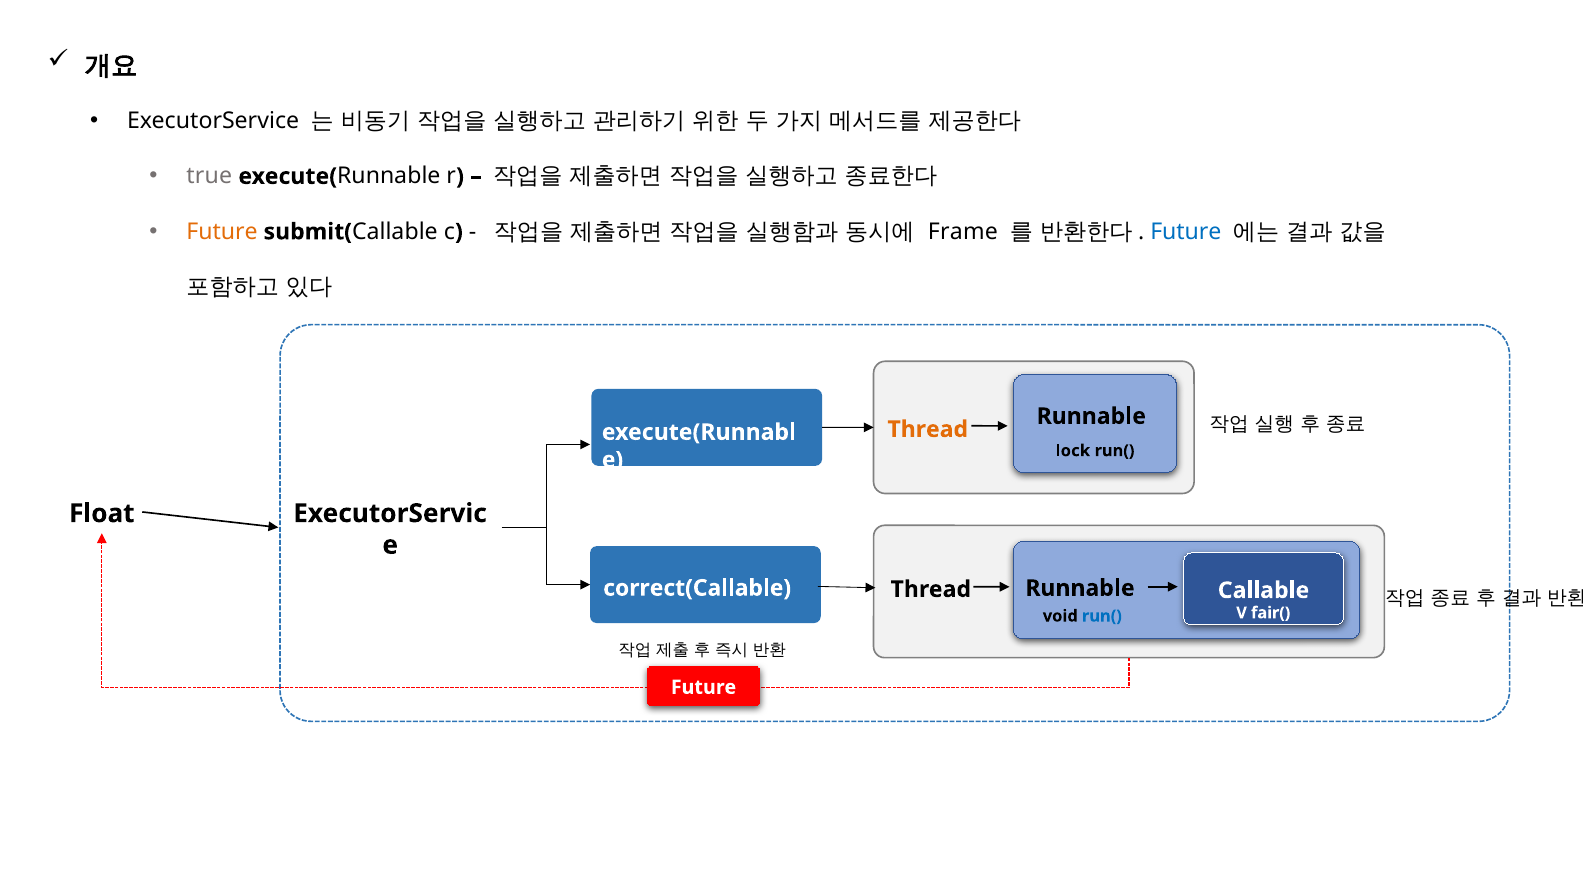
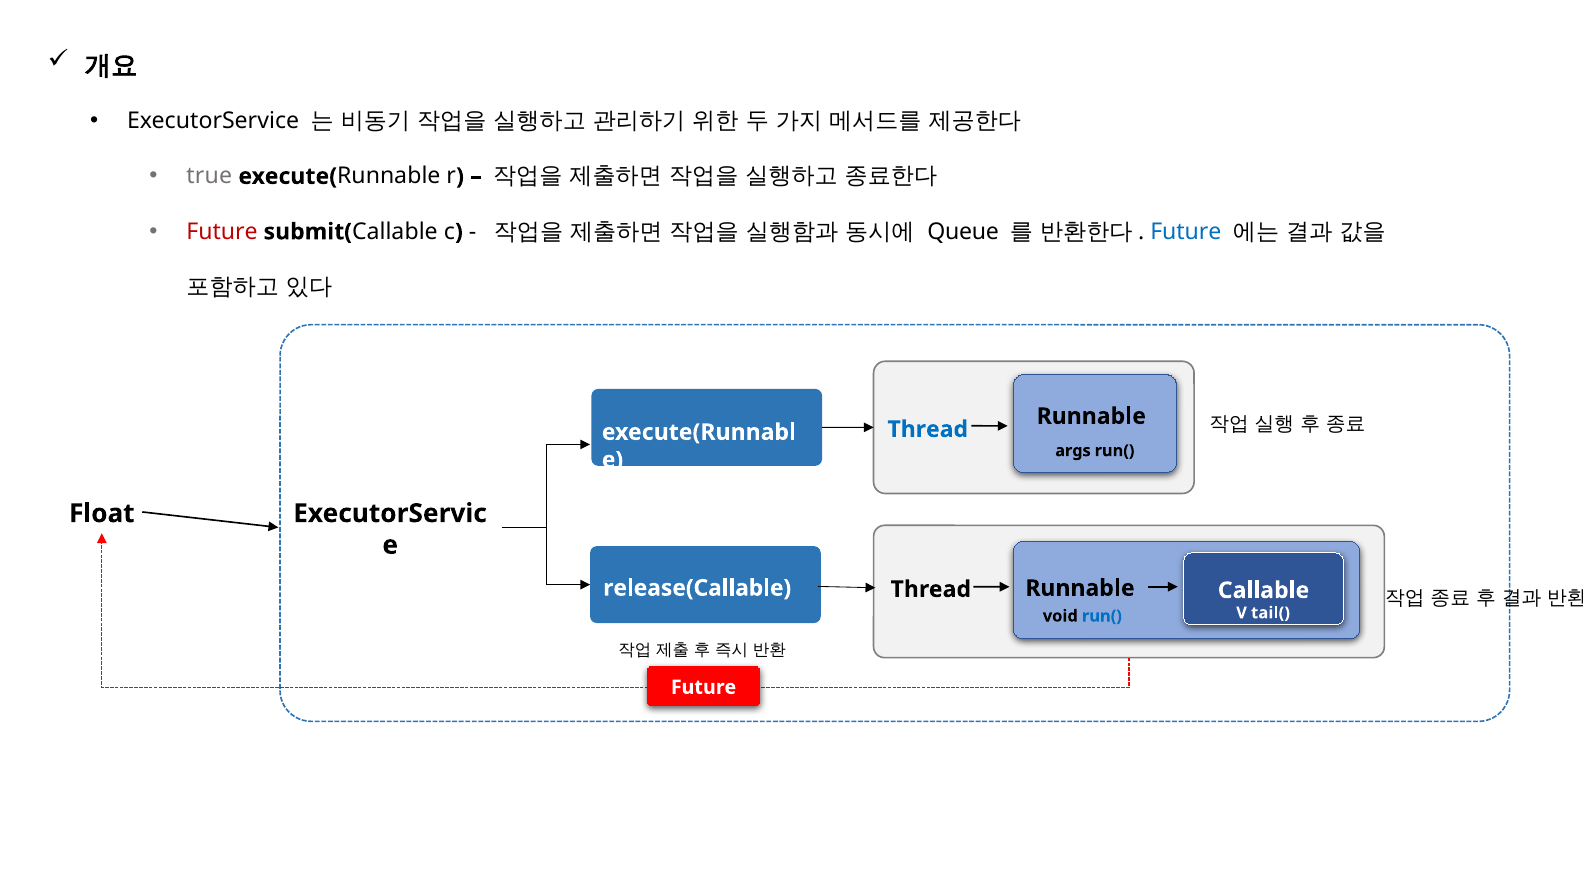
Future colour: orange -> red (222, 232)
Frame: Frame -> Queue (963, 232)
Thread colour: orange -> blue (928, 430)
lock: lock -> args (1073, 451)
correct(Callable: correct(Callable -> release(Callable (697, 588)
fair(: fair( -> tail( (1271, 613)
